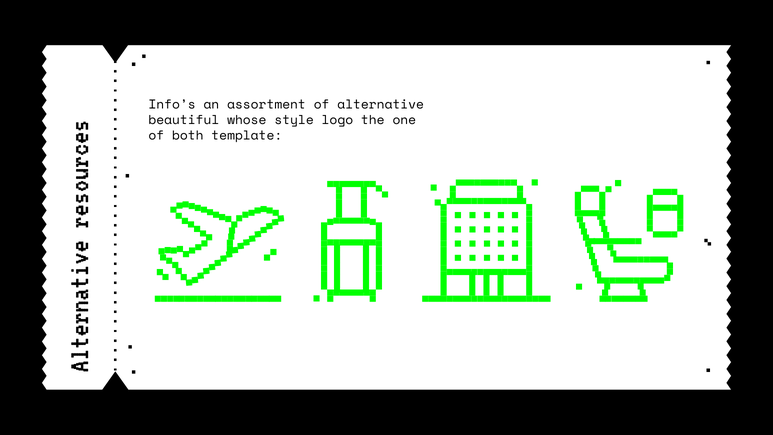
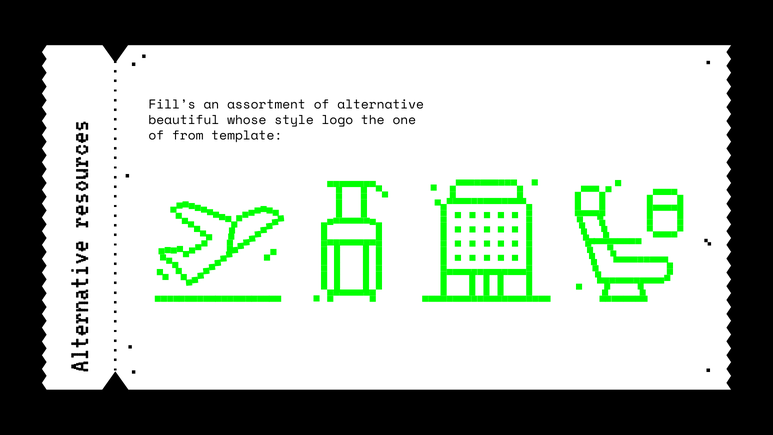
Info’s: Info’s -> Fill’s (172, 104)
both: both -> from (188, 135)
